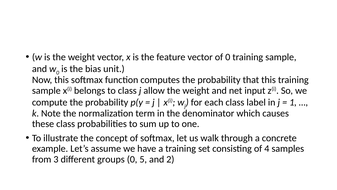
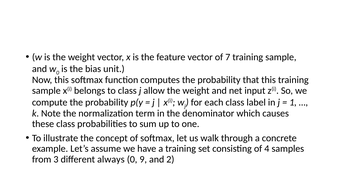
of 0: 0 -> 7 (228, 57)
groups: groups -> always (111, 159)
5: 5 -> 9 (143, 159)
